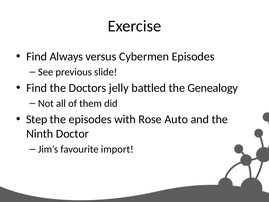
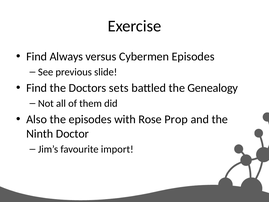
jelly: jelly -> sets (119, 88)
Step: Step -> Also (37, 119)
Auto: Auto -> Prop (176, 119)
